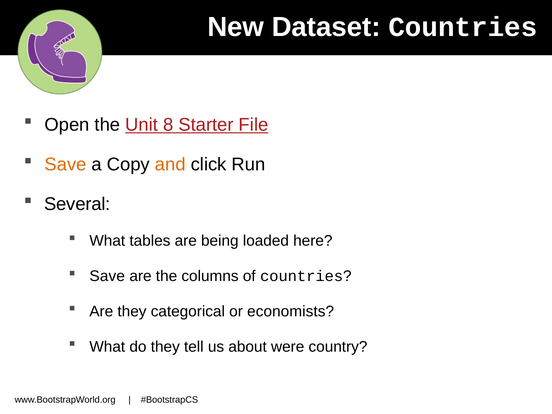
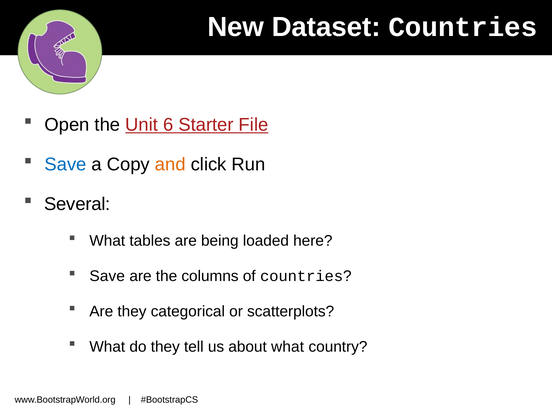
8: 8 -> 6 (168, 125)
Save colour: orange -> blue (65, 164)
economists: economists -> scatterplots (291, 311)
about were: were -> what (288, 347)
